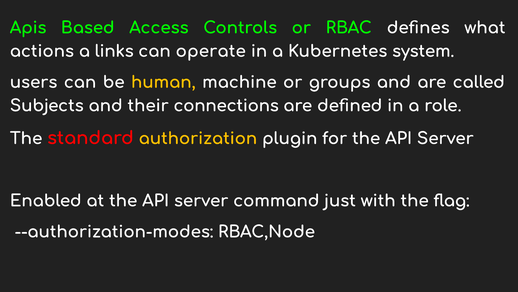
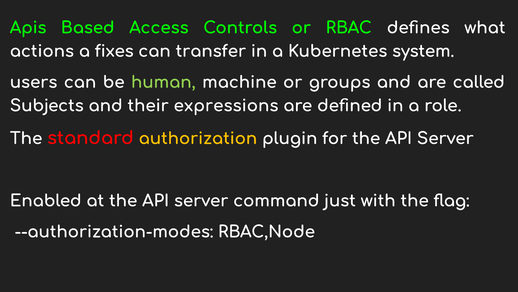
links: links -> fixes (114, 51)
operate: operate -> transfer (211, 51)
human colour: yellow -> light green (163, 82)
connections: connections -> expressions (226, 106)
